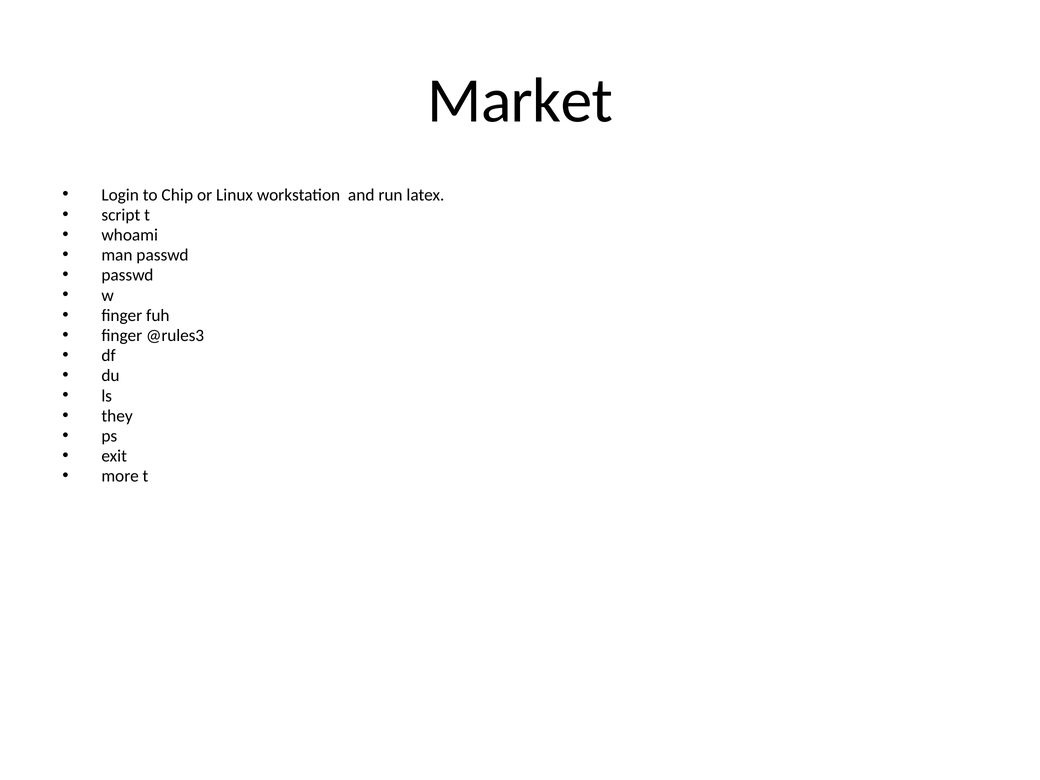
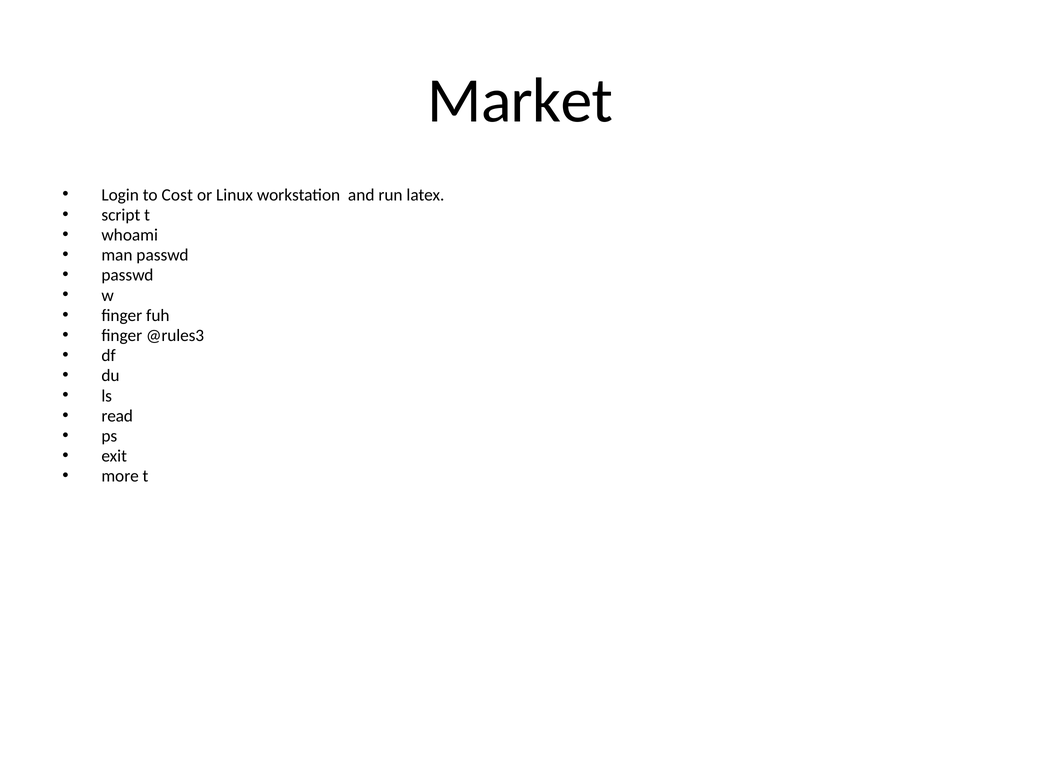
Chip: Chip -> Cost (177, 195)
they: they -> read (117, 416)
